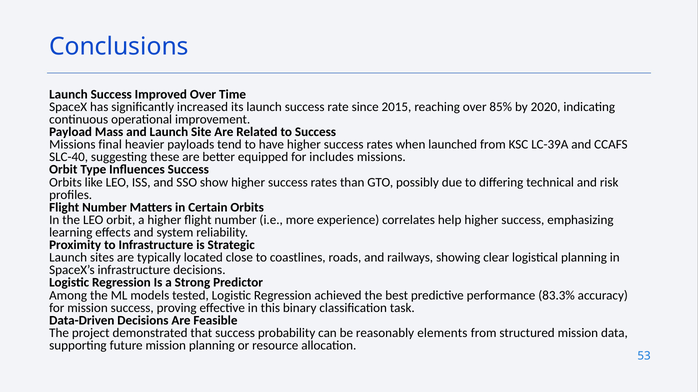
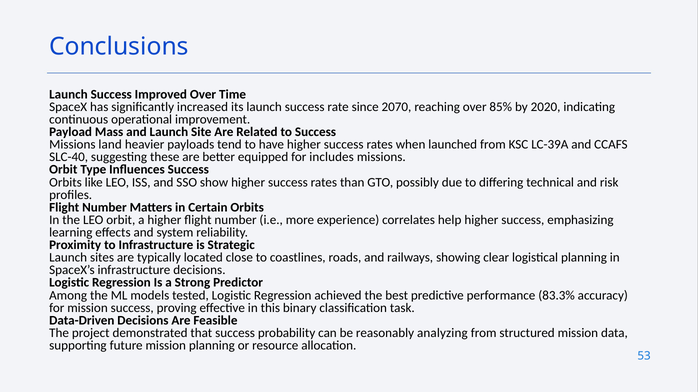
2015: 2015 -> 2070 (396, 107)
final: final -> land (110, 145)
elements: elements -> analyzing (442, 333)
